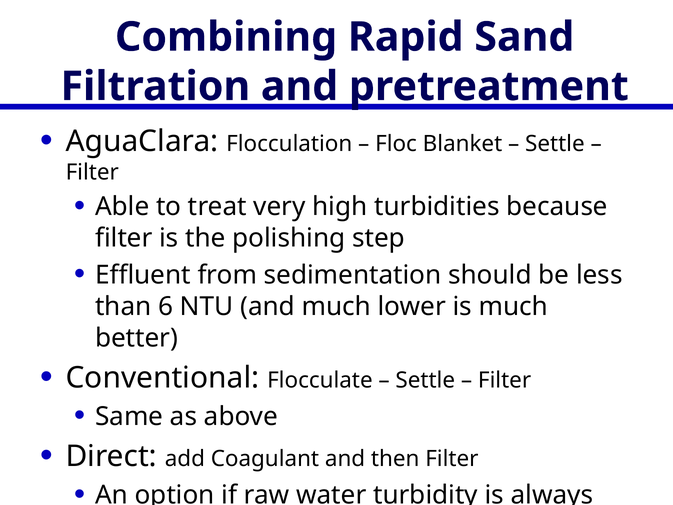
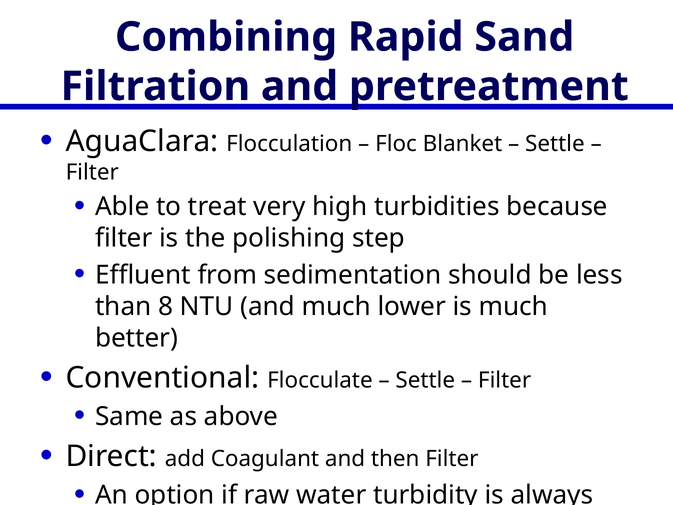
6: 6 -> 8 (166, 306)
